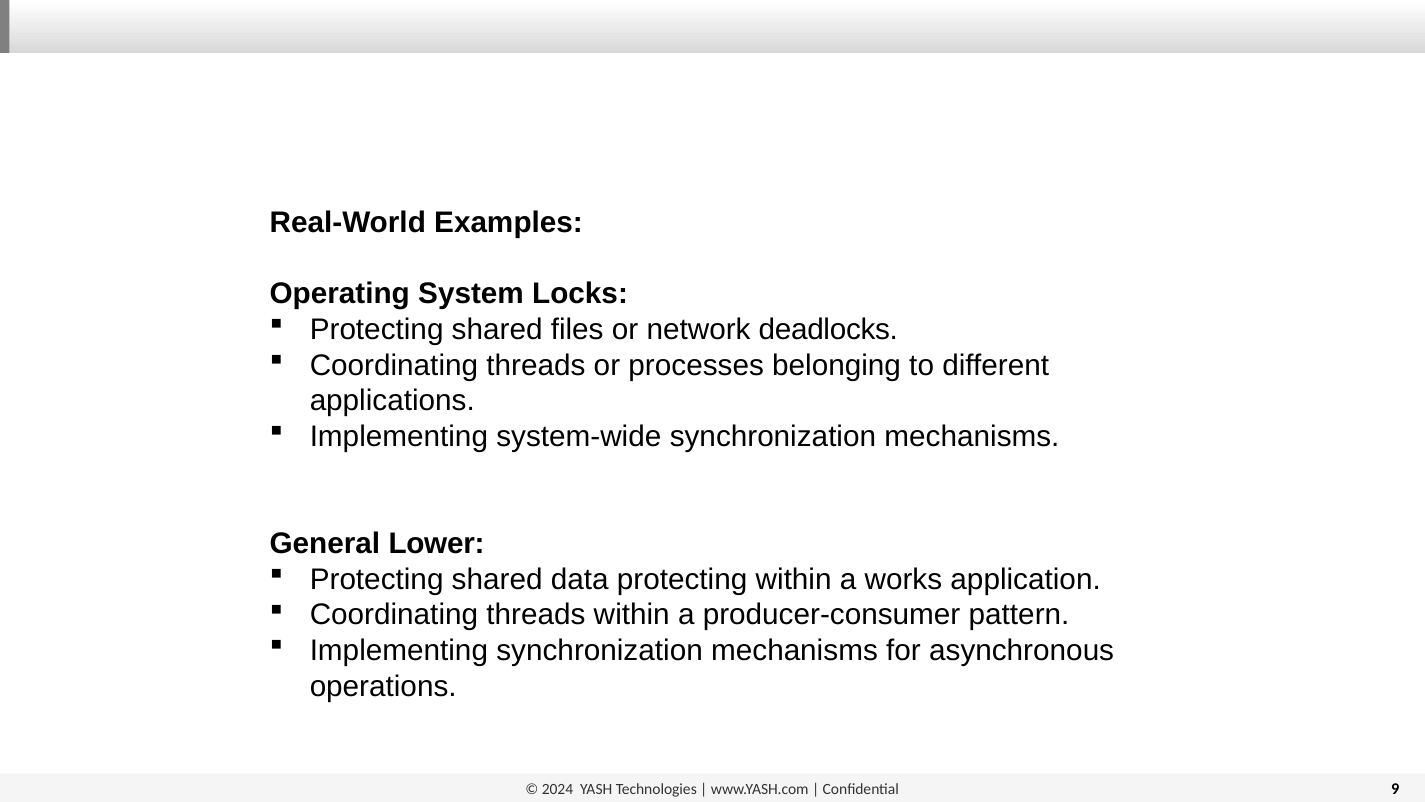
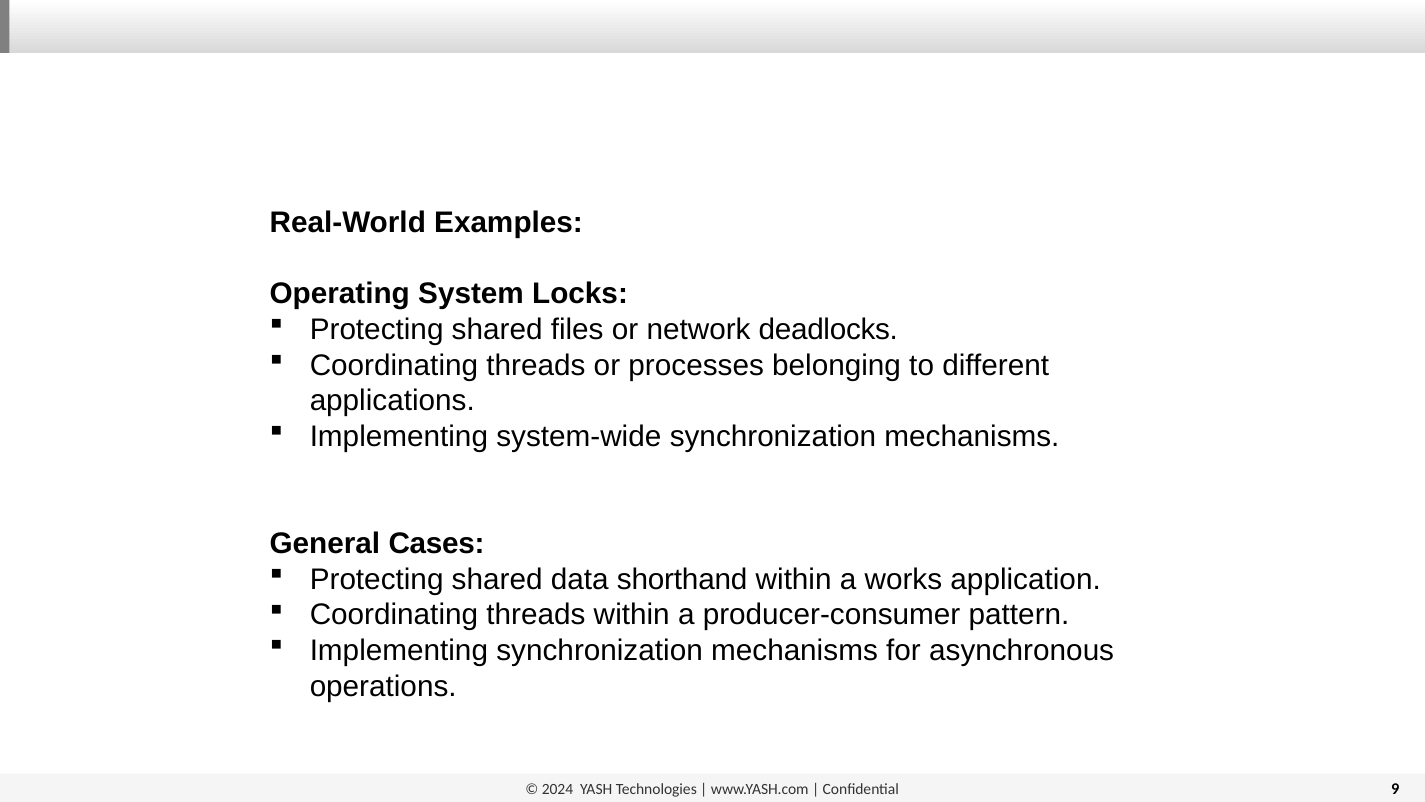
Lower: Lower -> Cases (436, 543)
data protecting: protecting -> shorthand (682, 579)
